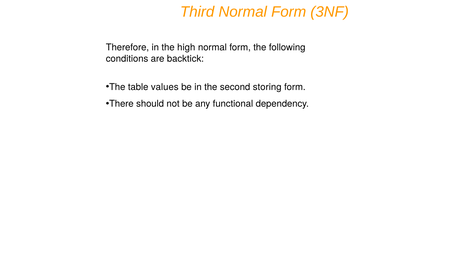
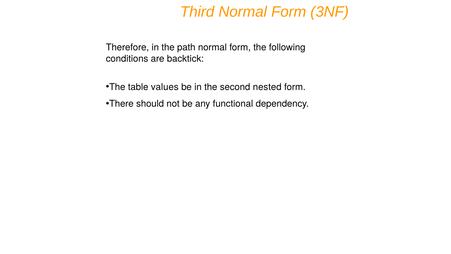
high: high -> path (186, 47)
storing: storing -> nested (267, 87)
